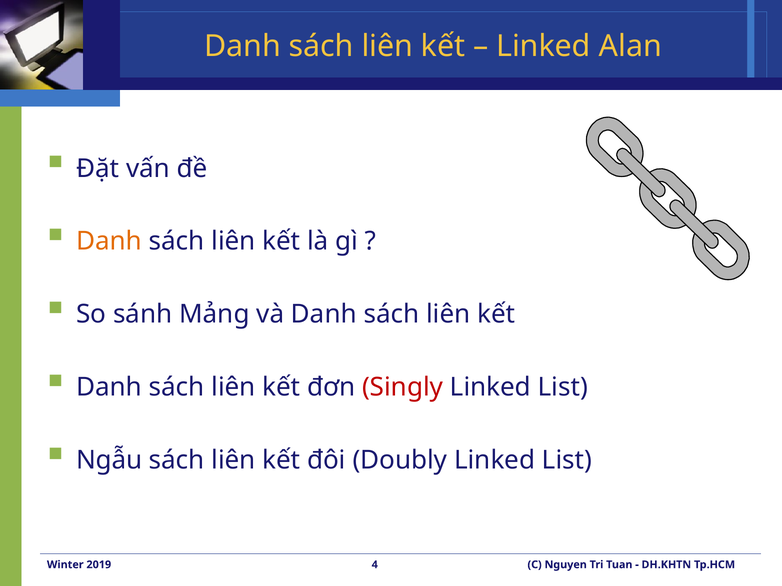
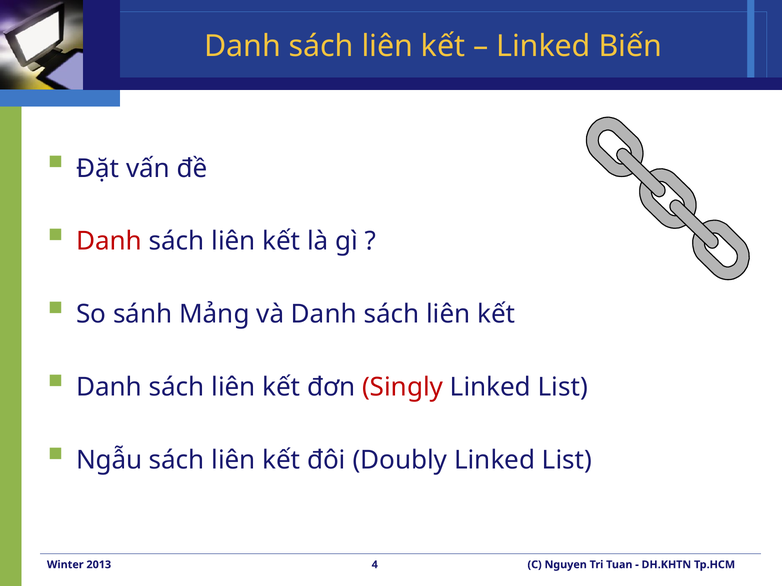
Alan: Alan -> Biến (630, 46)
Danh colour: orange -> red (109, 242)
2019: 2019 -> 2013 (99, 565)
